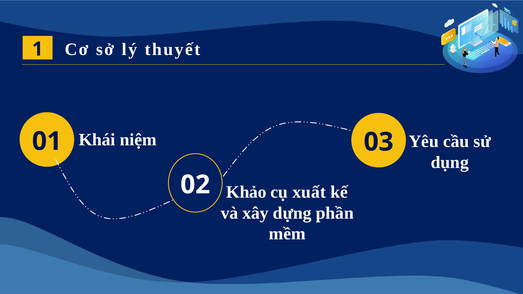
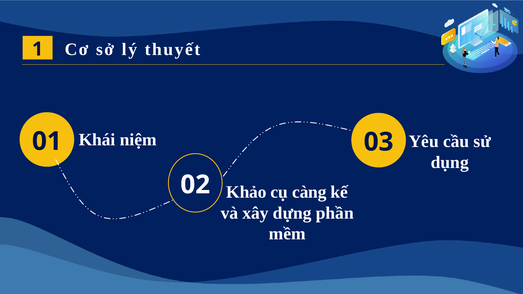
xuất: xuất -> càng (309, 192)
